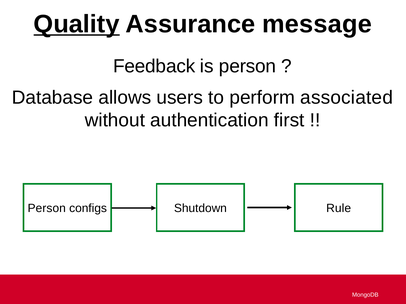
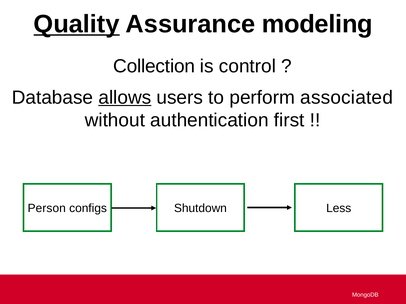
message: message -> modeling (317, 24)
Feedback: Feedback -> Collection (154, 66)
is person: person -> control (248, 66)
allows underline: none -> present (125, 98)
Rule: Rule -> Less (339, 209)
